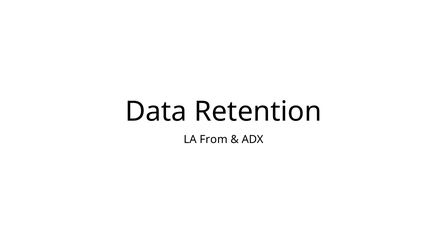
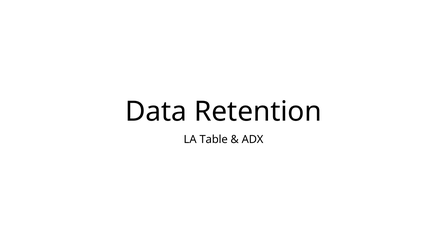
From: From -> Table (214, 140)
